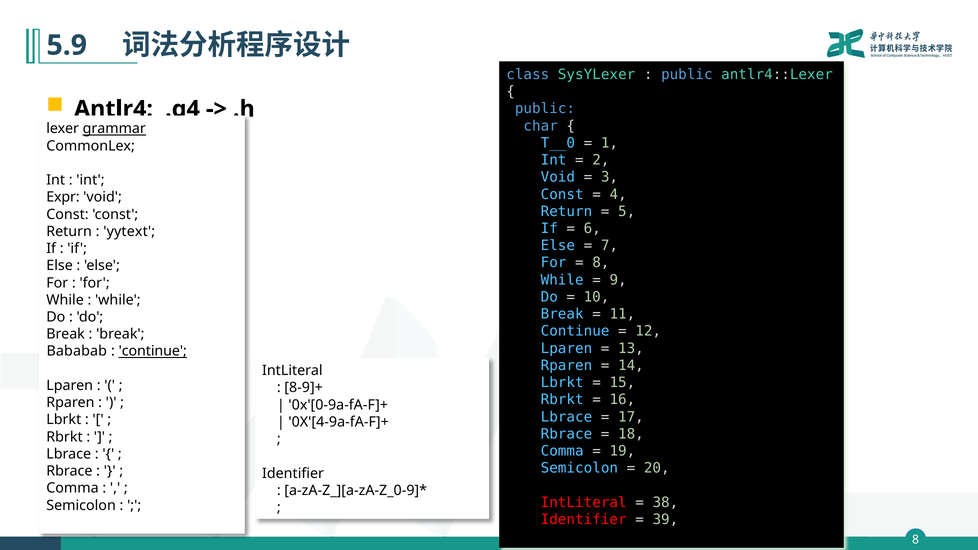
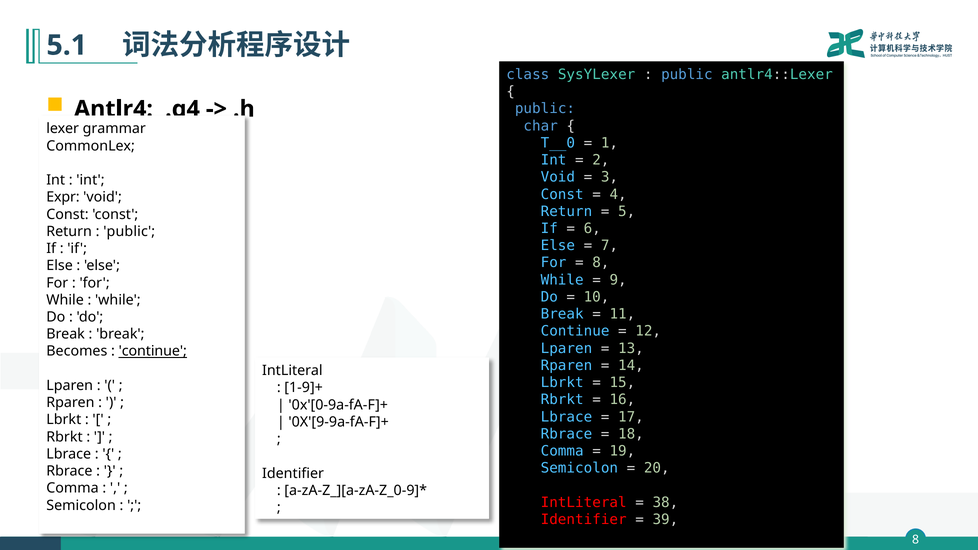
5.9: 5.9 -> 5.1 (67, 45)
grammar underline: present -> none (114, 129)
yytext: yytext -> public (129, 231)
Bababab: Bababab -> Becomes (77, 351)
8-9]+: 8-9]+ -> 1-9]+ (304, 388)
0X'[4-9a-fA-F]+: 0X'[4-9a-fA-F]+ -> 0X'[9-9a-fA-F]+ (339, 422)
